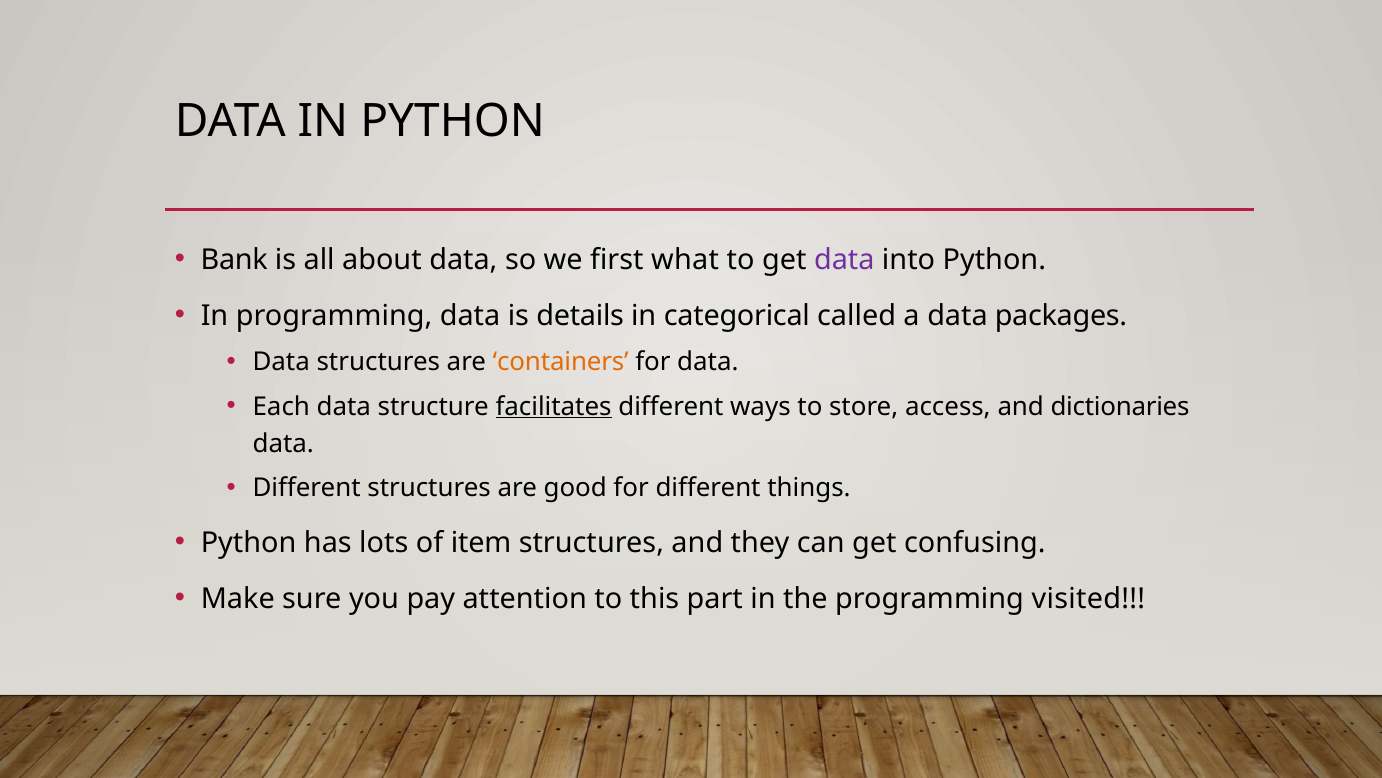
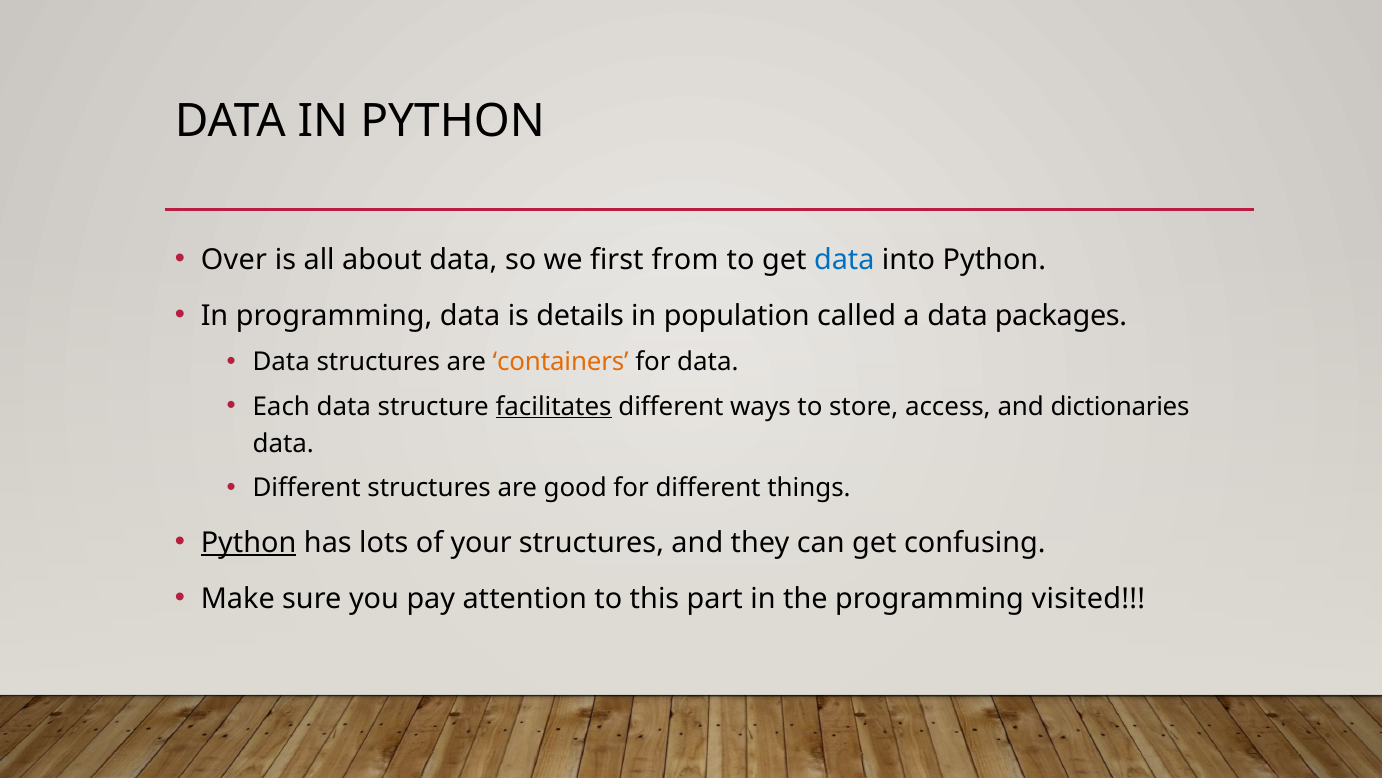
Bank: Bank -> Over (234, 260)
what: what -> from (685, 260)
data colour: purple -> blue (844, 260)
categorical: categorical -> population (737, 316)
Python underline: none -> present (249, 542)
item: item -> your (481, 542)
